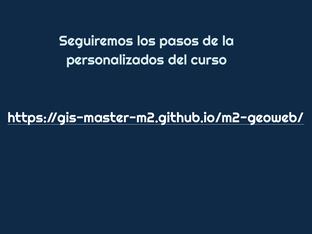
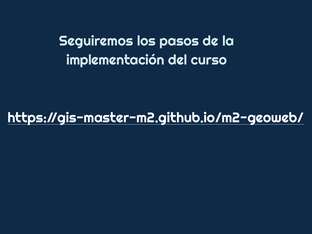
personalizados: personalizados -> implementación (115, 60)
